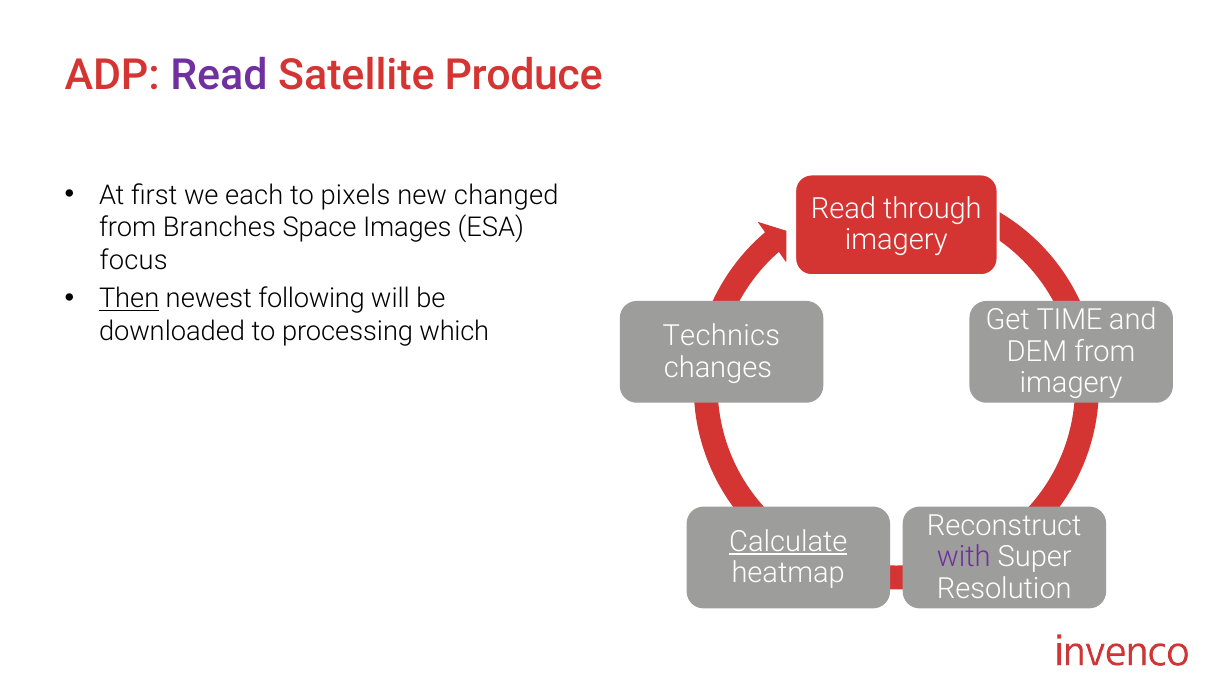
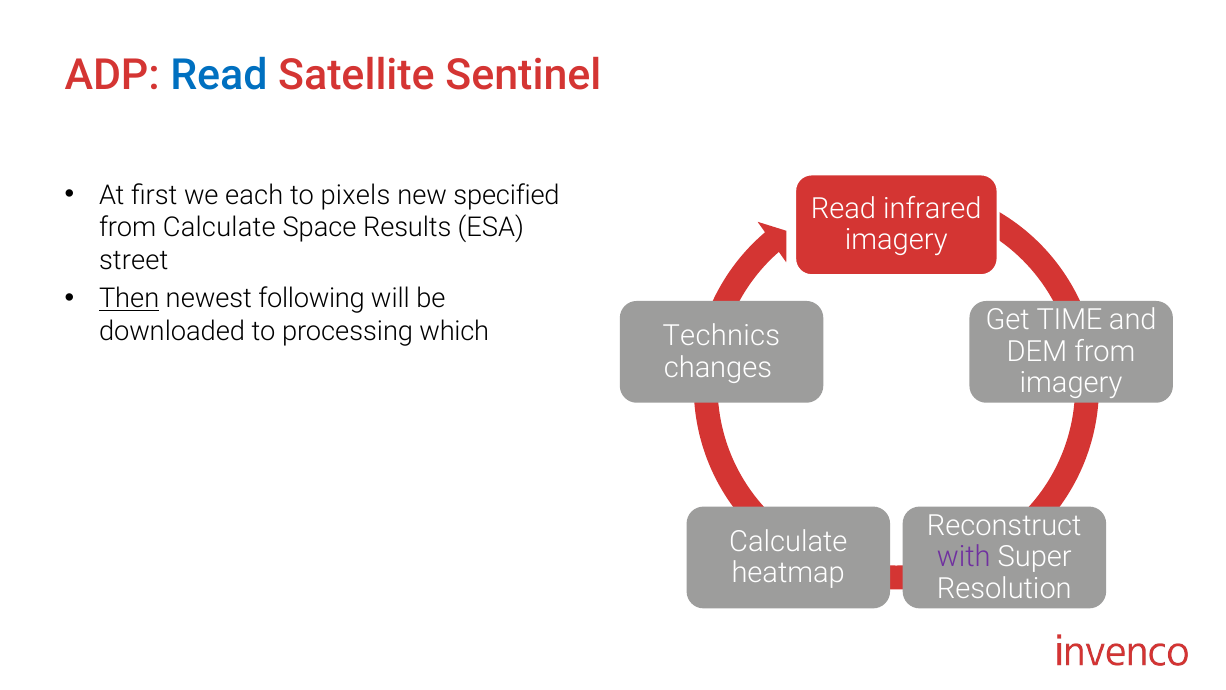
Read colour: purple -> blue (219, 75)
Produce: Produce -> Sentinel (523, 75)
changed: changed -> specified (507, 195)
through: through -> infrared (932, 209)
from Branches: Branches -> Calculate (219, 228)
Images: Images -> Results (407, 228)
focus: focus -> street (134, 261)
Calculate underline: present -> none (788, 541)
